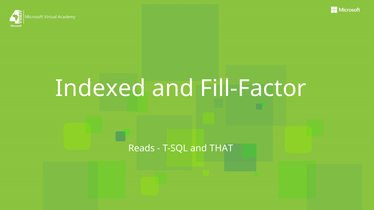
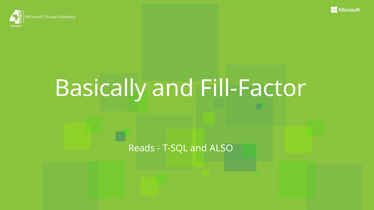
Indexed: Indexed -> Basically (101, 89)
THAT: THAT -> ALSO (221, 149)
